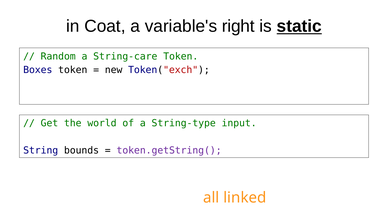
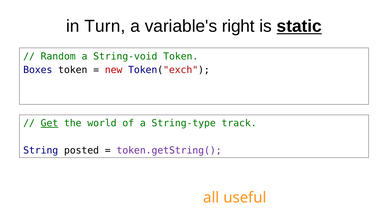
Coat: Coat -> Turn (105, 26)
String-care: String-care -> String-void (125, 56)
new colour: black -> red (114, 70)
Get underline: none -> present (49, 123)
input: input -> track (239, 123)
bounds: bounds -> posted (82, 150)
linked: linked -> useful (245, 197)
